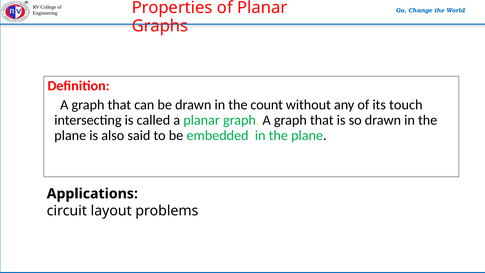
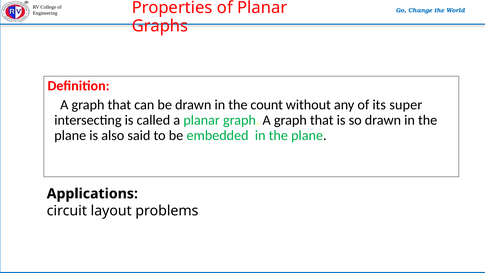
touch: touch -> super (406, 105)
